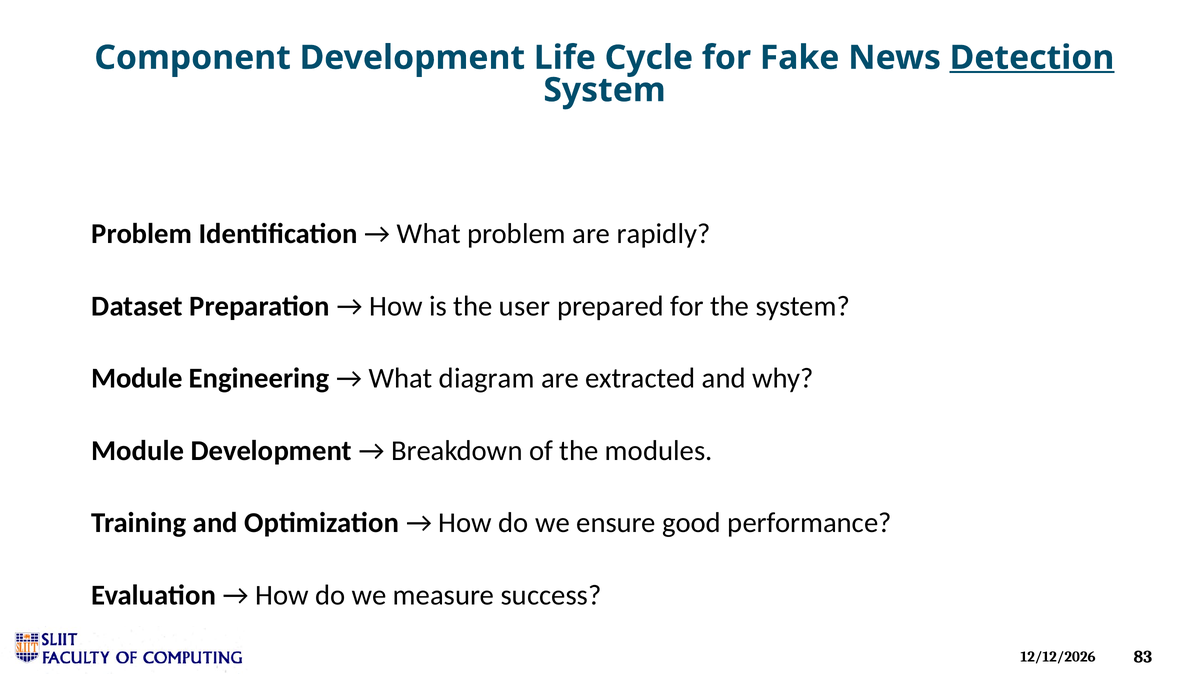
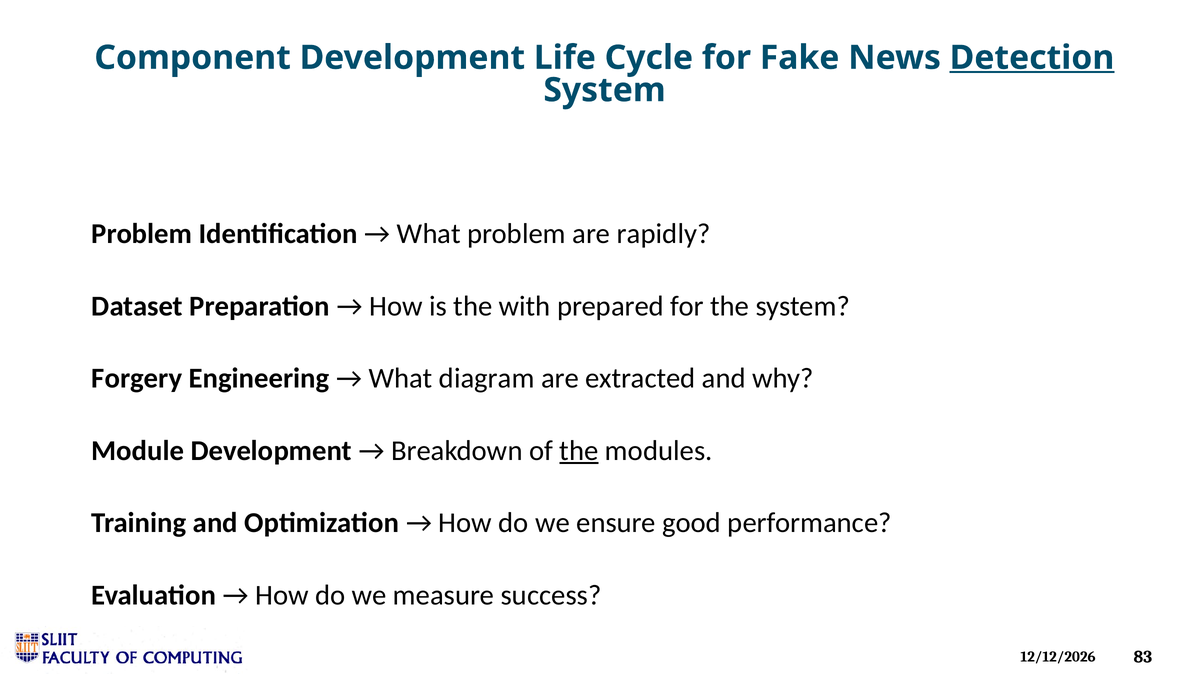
user: user -> with (525, 306)
Module: Module -> Forgery (137, 379)
the underline: none -> present (579, 451)
